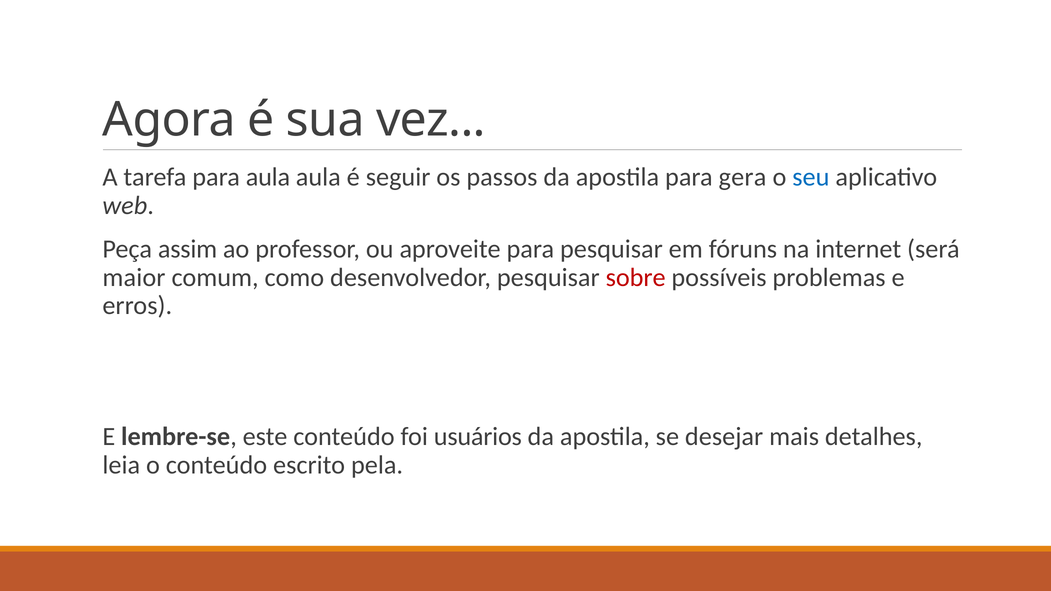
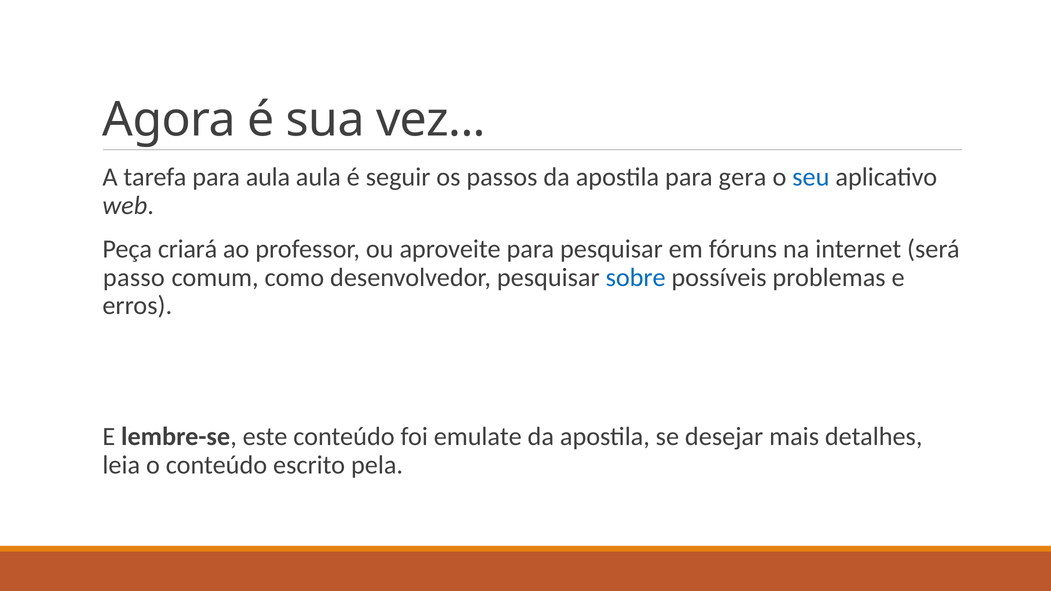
assim: assim -> criará (188, 249)
maior: maior -> passo (134, 278)
sobre colour: red -> blue (636, 278)
usuários: usuários -> emulate (478, 437)
